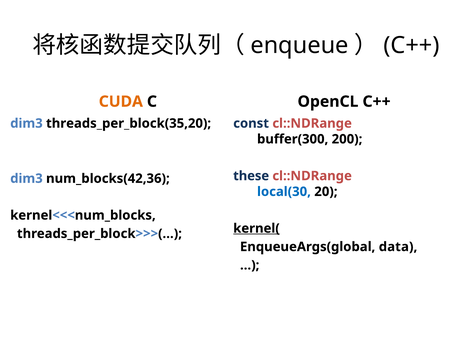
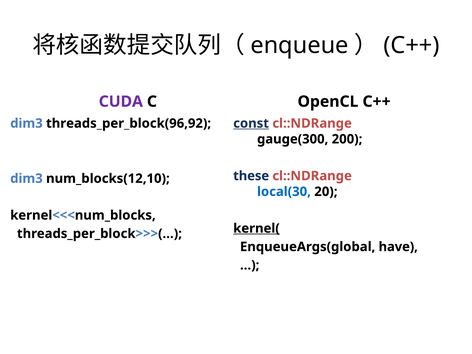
CUDA colour: orange -> purple (121, 102)
threads_per_block(35,20: threads_per_block(35,20 -> threads_per_block(96,92 (129, 123)
const underline: none -> present (251, 123)
buffer(300: buffer(300 -> gauge(300 (293, 139)
num_blocks(42,36: num_blocks(42,36 -> num_blocks(12,10 (108, 179)
data: data -> have (398, 247)
